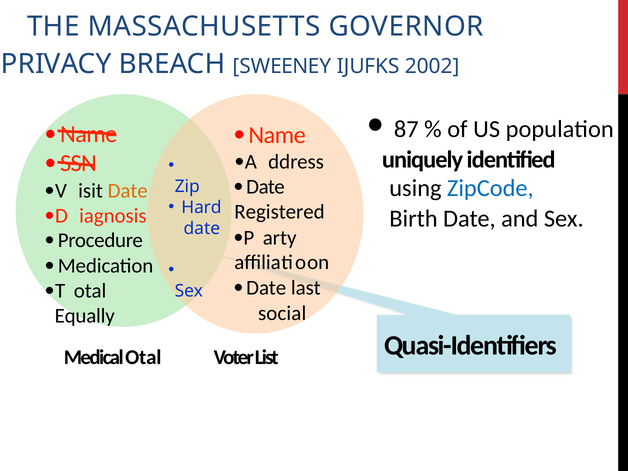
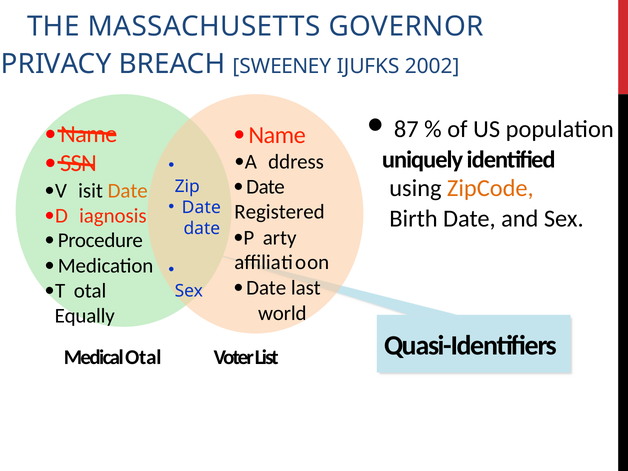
ZipCode colour: blue -> orange (490, 188)
Hard: Hard -> Date (201, 207)
social: social -> world (282, 313)
